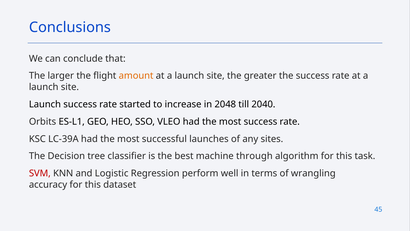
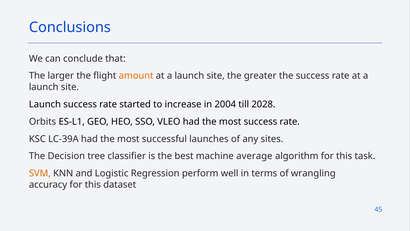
2048: 2048 -> 2004 (225, 104)
2040: 2040 -> 2028 (263, 104)
through: through -> average (254, 156)
SVM colour: red -> orange (40, 173)
